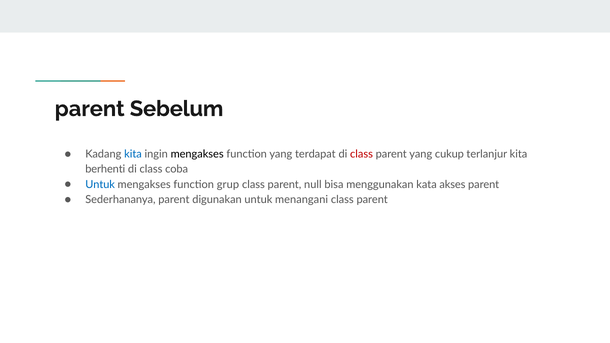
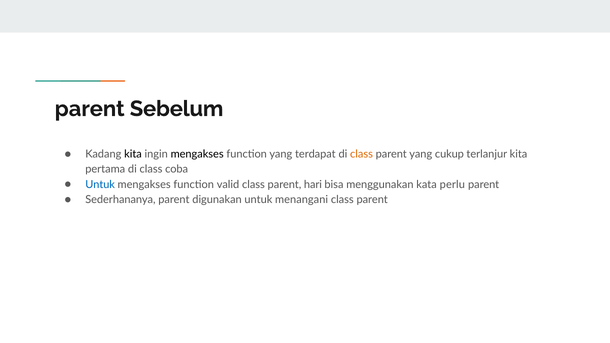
kita colour: blue -> black (133, 154)
class colour: red -> orange (362, 154)
berhenti: berhenti -> pertama (105, 169)
grup: grup -> valid (228, 185)
null: null -> hari (313, 185)
akses: akses -> perlu (452, 185)
